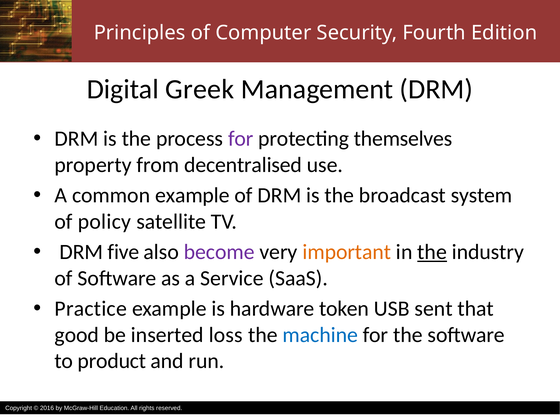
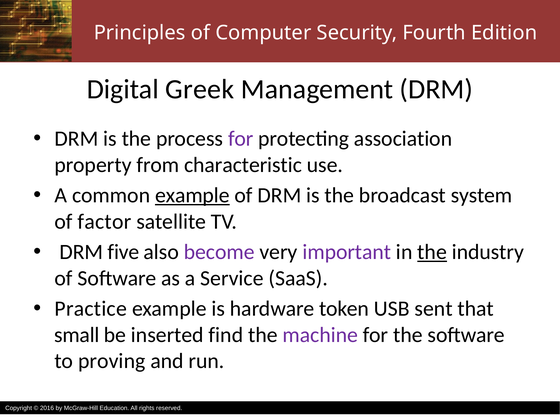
themselves: themselves -> association (403, 139)
decentralised: decentralised -> characteristic (243, 165)
example underline: none -> present (192, 195)
policy: policy -> factor (104, 222)
important colour: orange -> purple (347, 252)
good: good -> small (77, 335)
loss: loss -> find (226, 335)
machine colour: blue -> purple (320, 335)
product: product -> proving (112, 361)
